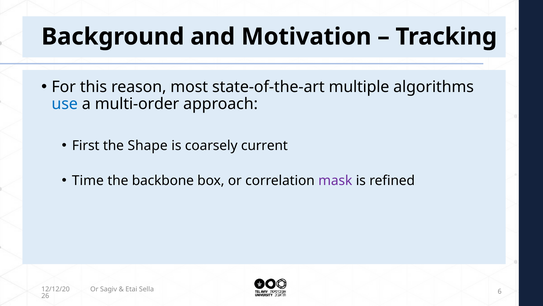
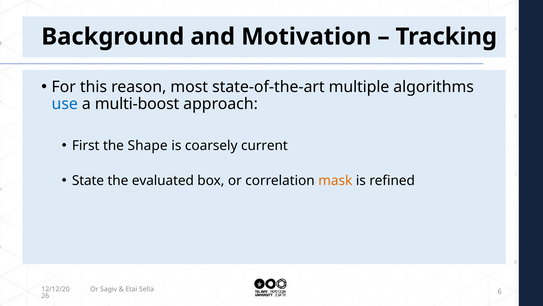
multi-order: multi-order -> multi-boost (137, 104)
Time: Time -> State (88, 180)
backbone: backbone -> evaluated (163, 180)
mask colour: purple -> orange (335, 180)
